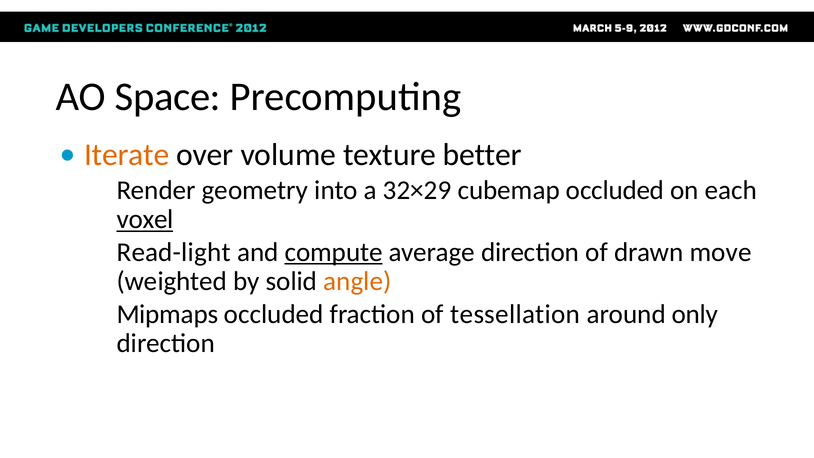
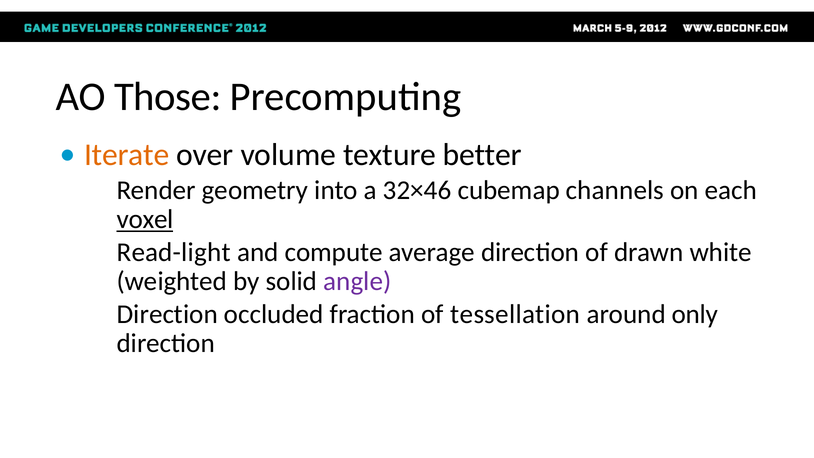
Space: Space -> Those (168, 97)
32×29: 32×29 -> 32×46 (417, 190)
cubemap occluded: occluded -> channels (615, 190)
compute underline: present -> none (334, 252)
move: move -> white (721, 252)
angle colour: orange -> purple (357, 281)
Mipmaps: Mipmaps -> Direction (167, 314)
